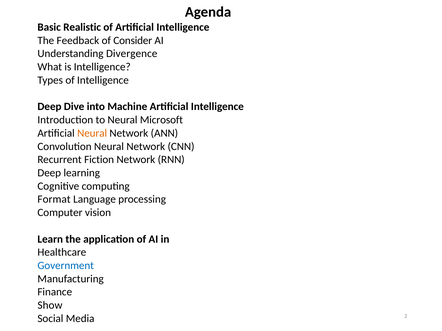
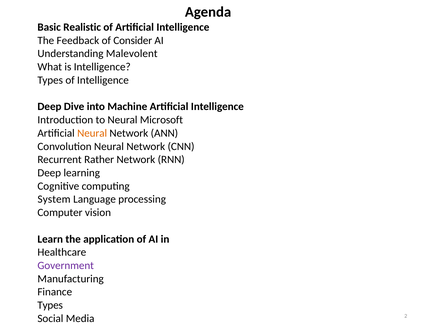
Divergence: Divergence -> Malevolent (132, 54)
Fiction: Fiction -> Rather (99, 160)
Format: Format -> System (54, 200)
Government colour: blue -> purple (66, 266)
Show: Show -> Types (50, 306)
